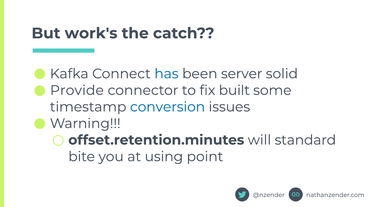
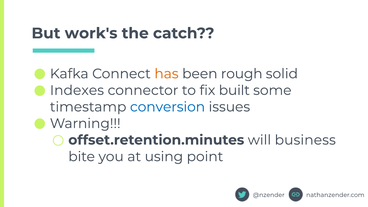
has colour: blue -> orange (166, 74)
server: server -> rough (242, 74)
Provide: Provide -> Indexes (77, 90)
standard: standard -> business (305, 140)
